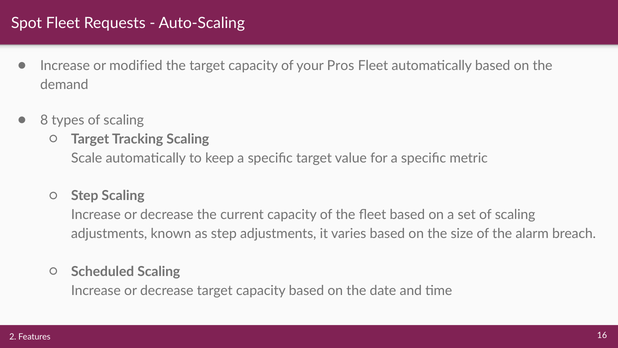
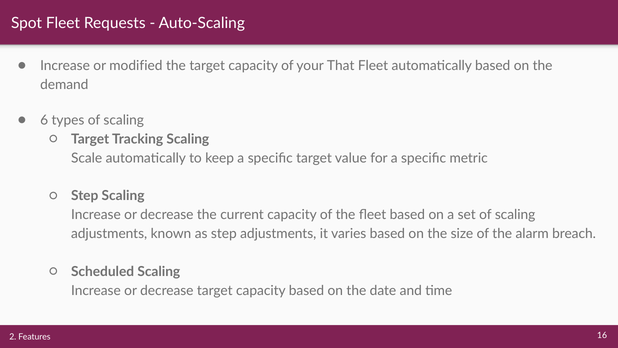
Pros: Pros -> That (341, 66)
8: 8 -> 6 (44, 120)
